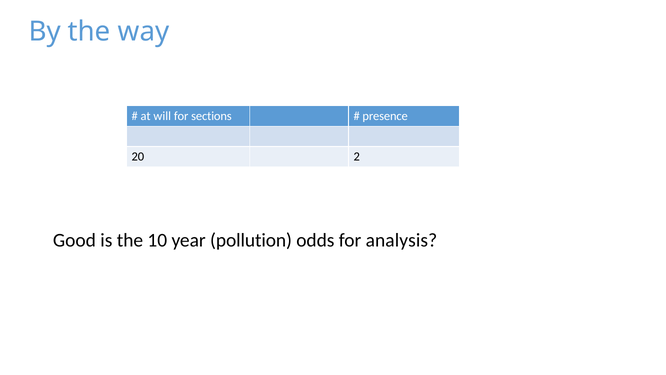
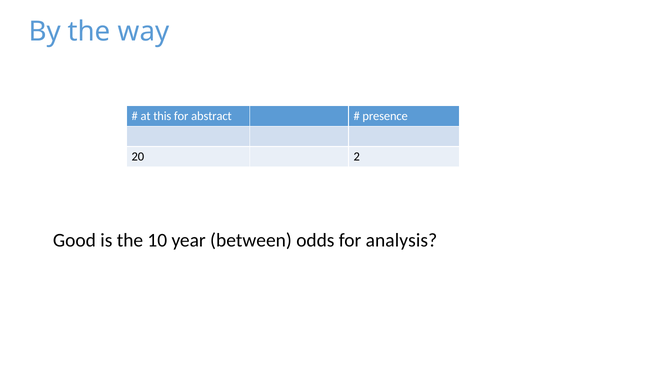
will: will -> this (162, 116)
sections: sections -> abstract (211, 116)
pollution: pollution -> between (251, 240)
